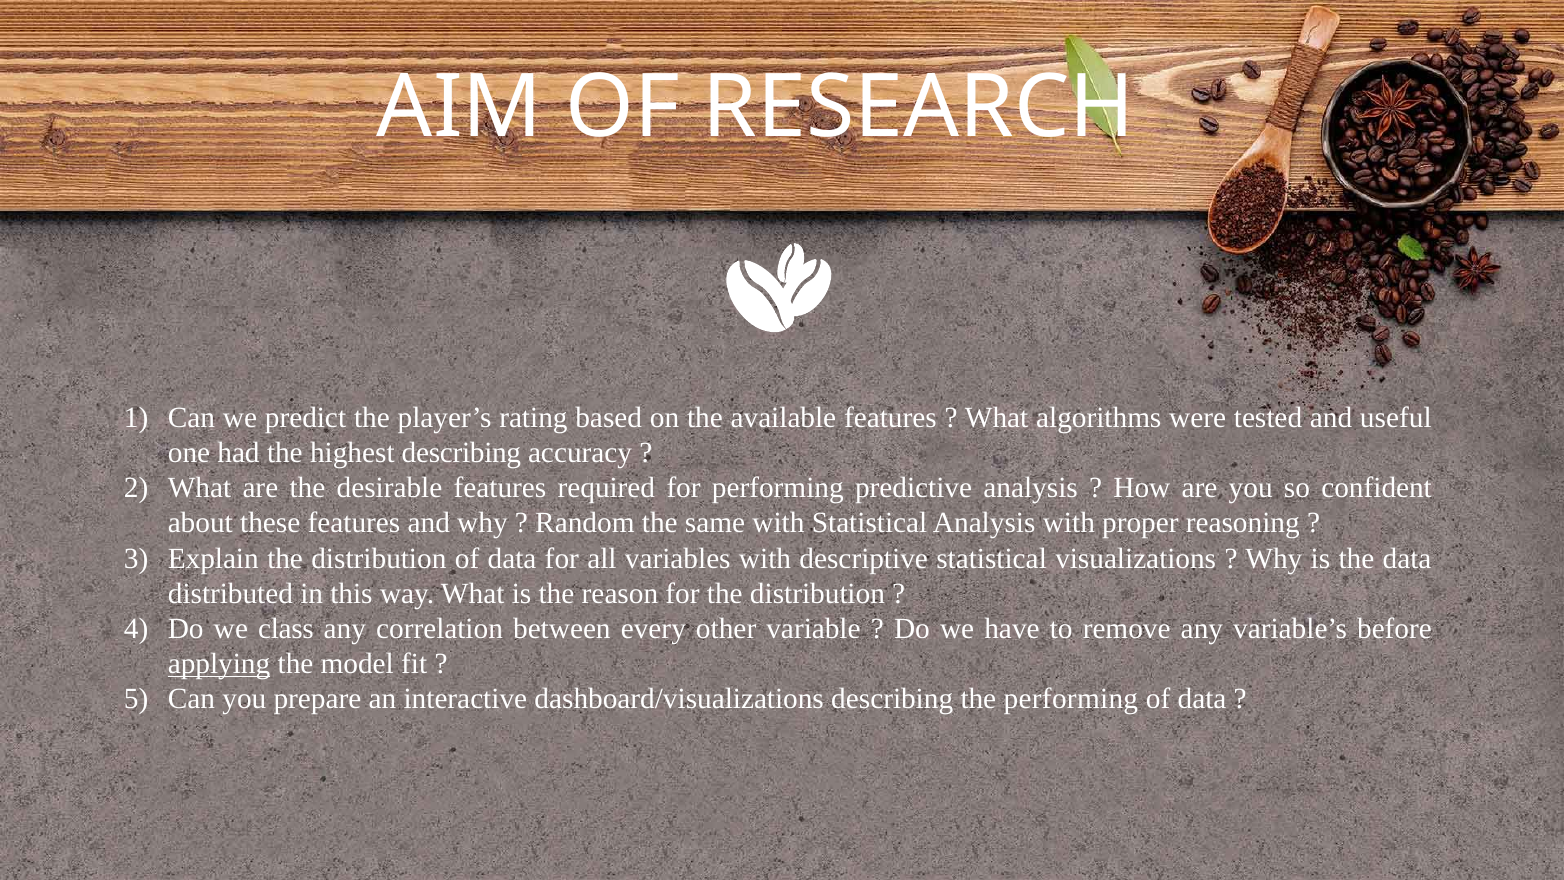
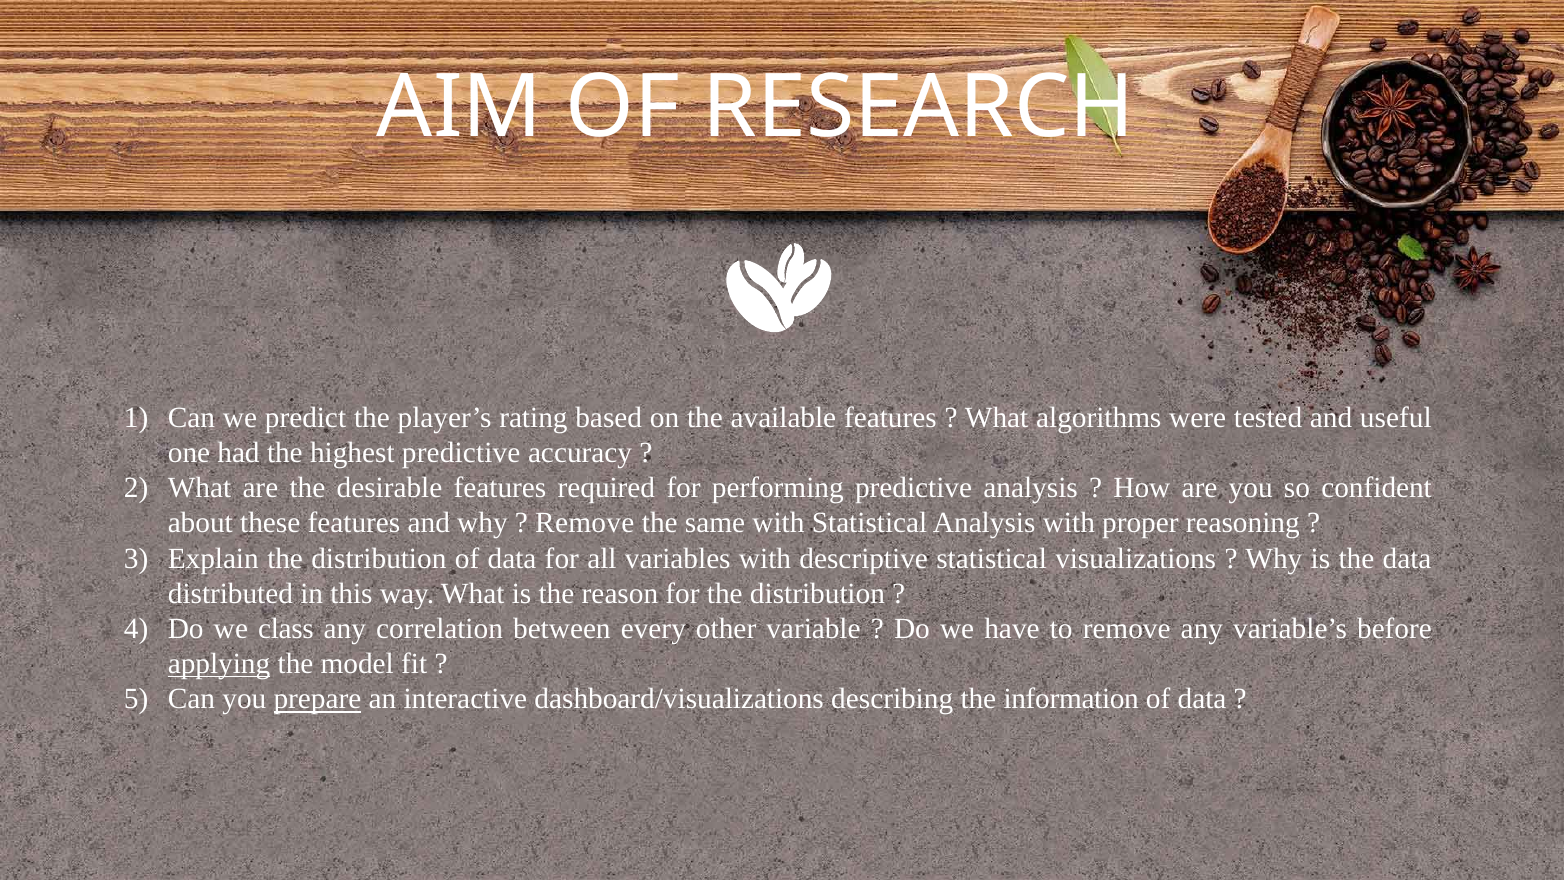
highest describing: describing -> predictive (461, 453)
Random: Random -> Remove (585, 523)
prepare underline: none -> present (317, 699)
the performing: performing -> information (1071, 699)
